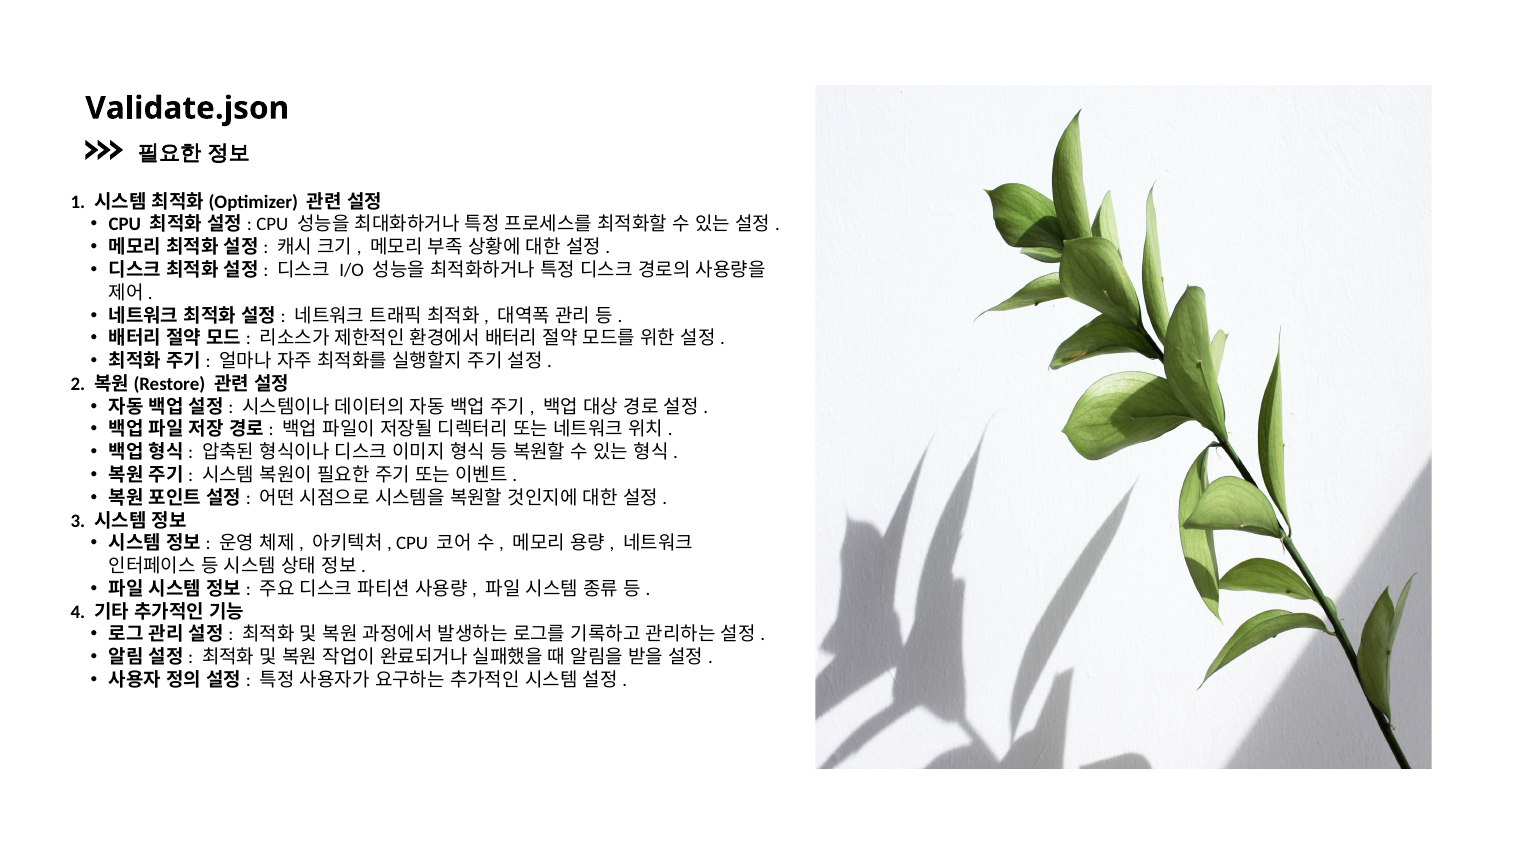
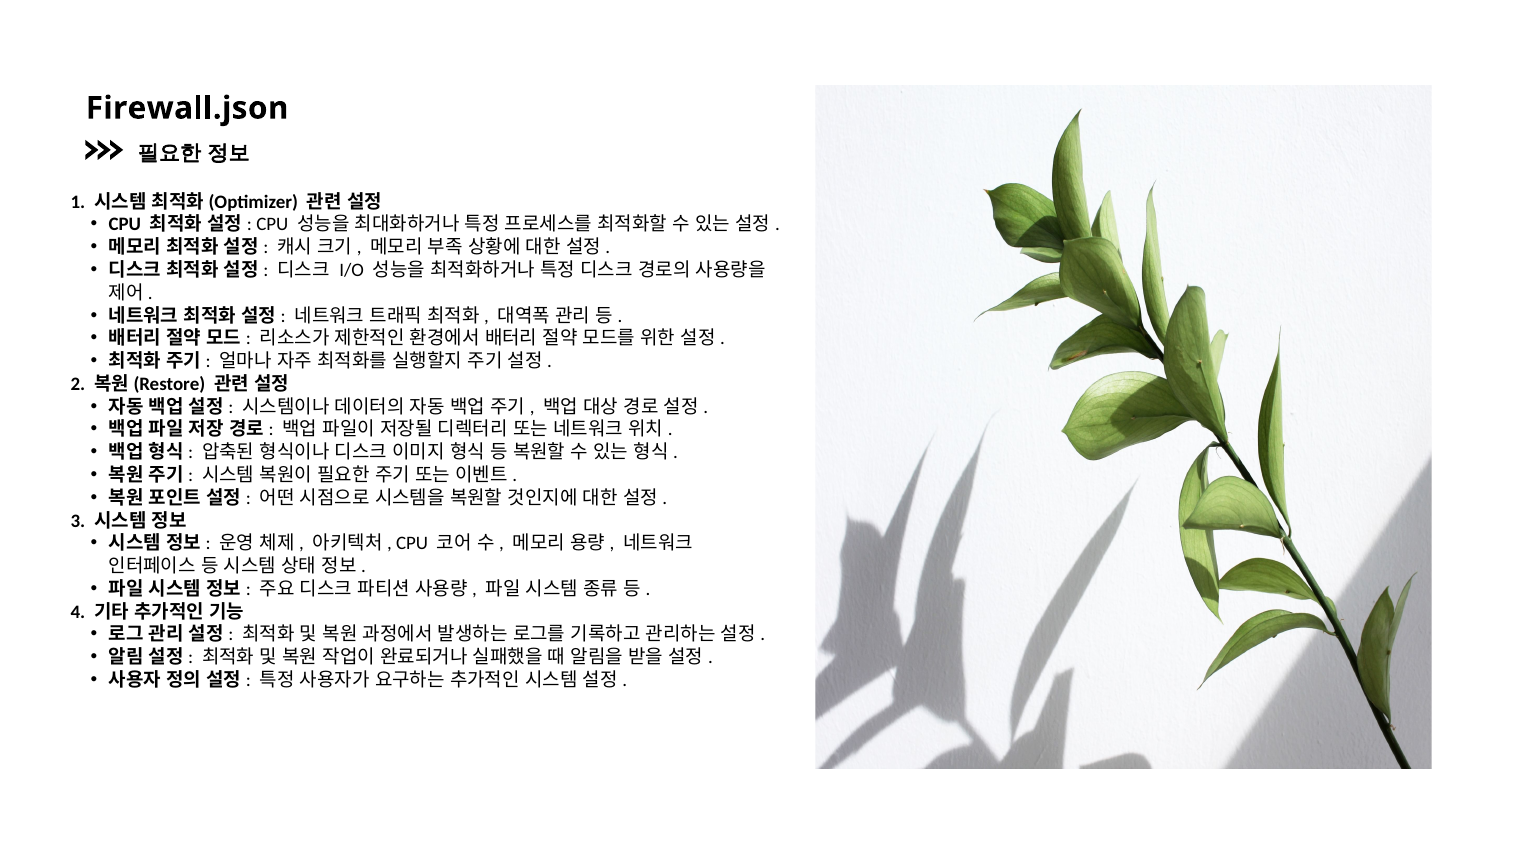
Validate.json: Validate.json -> Firewall.json (187, 108)
